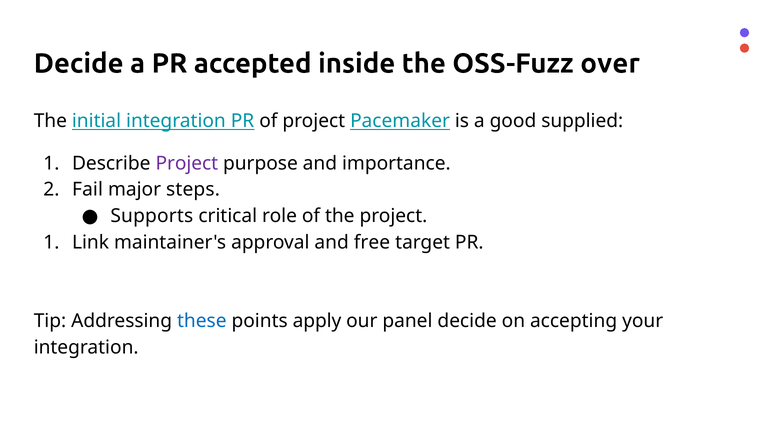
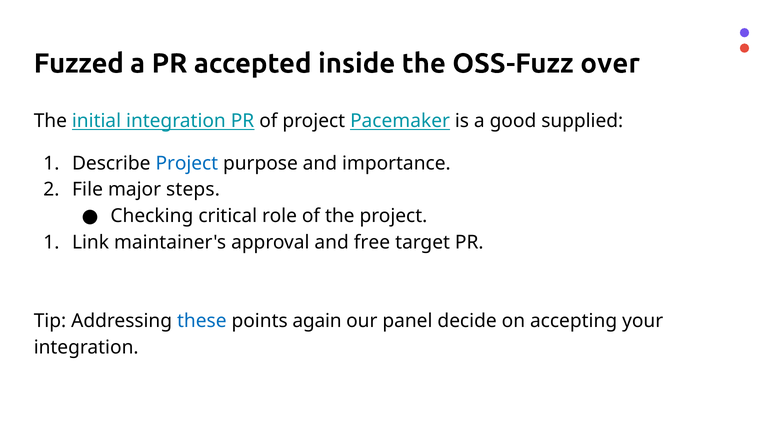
Decide: Decide -> Fuzzed (79, 63)
Project colour: purple -> blue (187, 163)
Fail: Fail -> File (88, 190)
Supports: Supports -> Checking (152, 216)
apply: apply -> again (317, 321)
